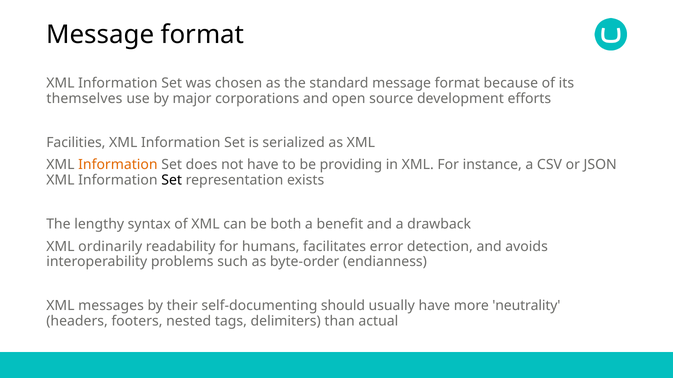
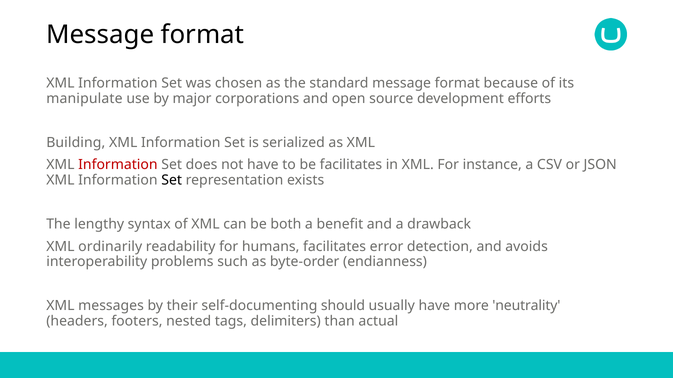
themselves: themselves -> manipulate (84, 99)
Facilities: Facilities -> Building (76, 143)
Information colour: orange -> red (118, 165)
be providing: providing -> facilitates (351, 165)
